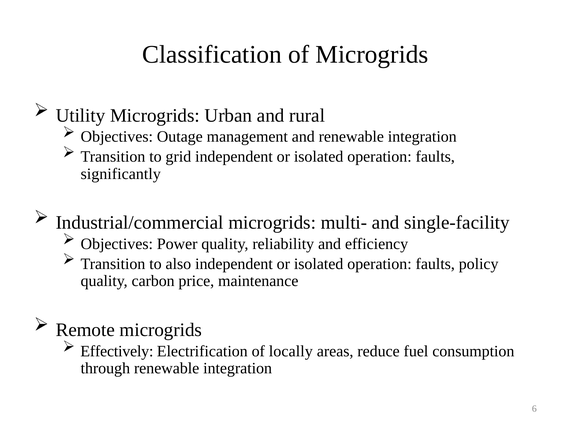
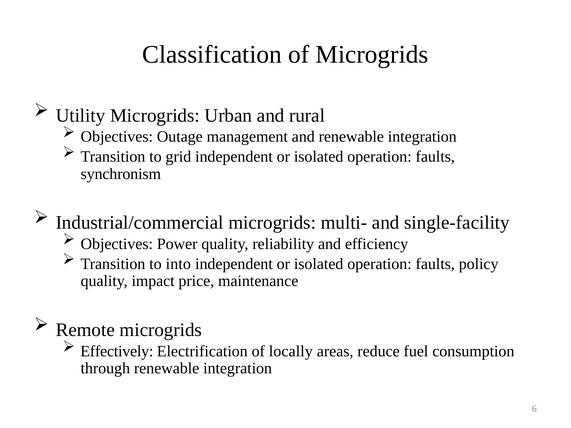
significantly: significantly -> synchronism (121, 174)
also: also -> into (178, 264)
carbon: carbon -> impact (153, 281)
